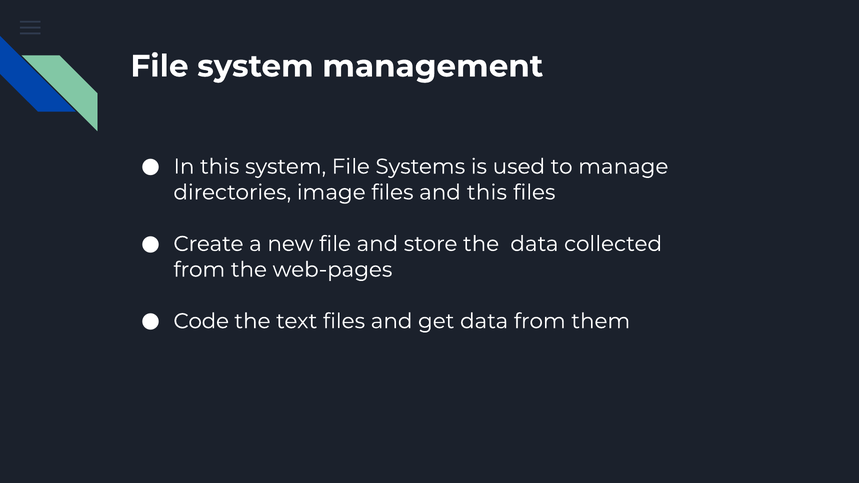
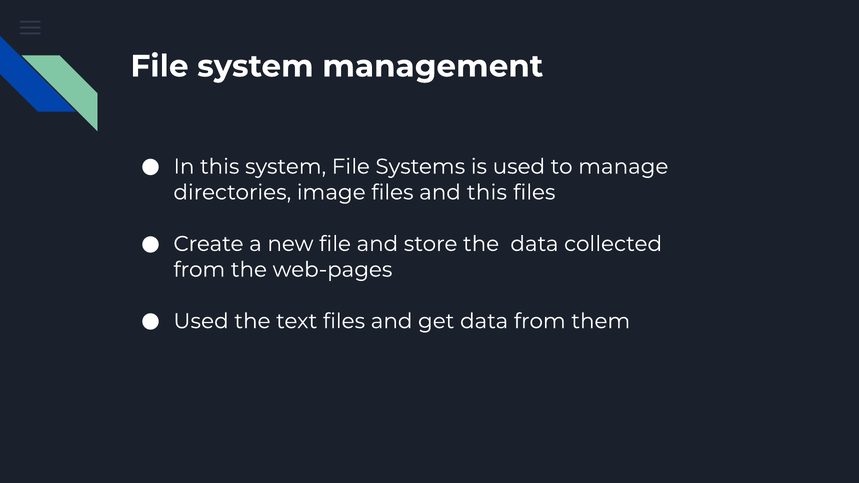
Code: Code -> Used (201, 321)
